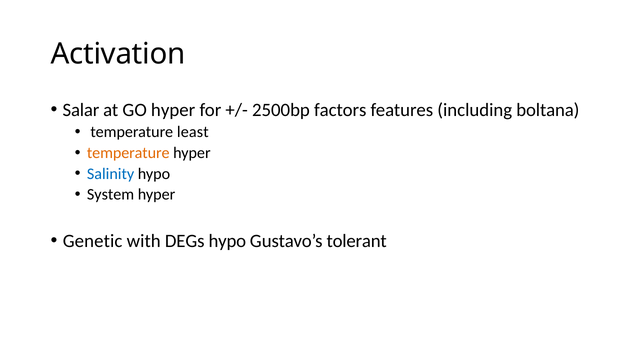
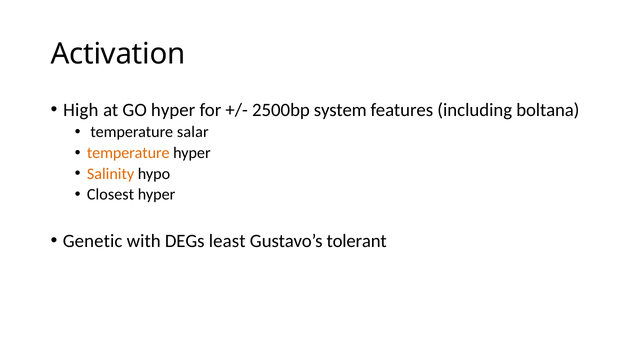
Salar: Salar -> High (81, 110)
factors: factors -> system (340, 110)
least: least -> salar (193, 132)
Salinity colour: blue -> orange (111, 173)
System: System -> Closest (111, 194)
DEGs hypo: hypo -> least (227, 240)
